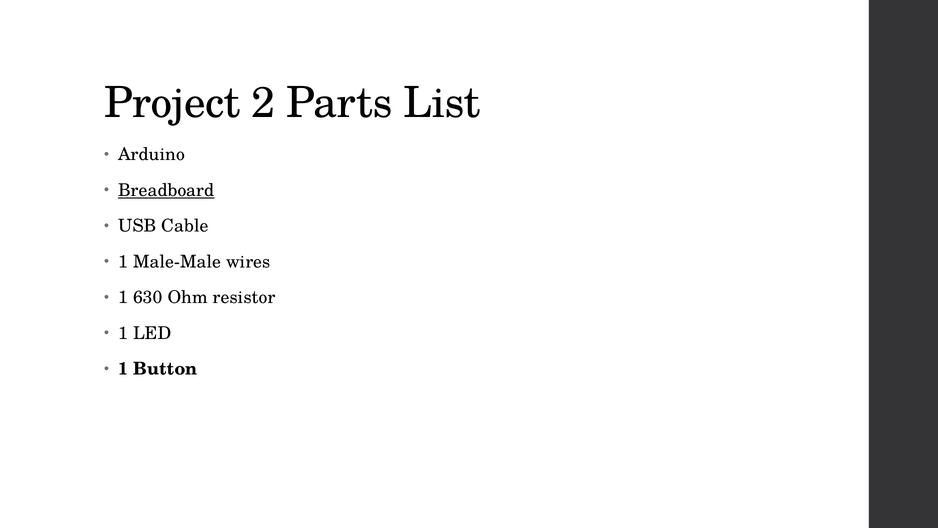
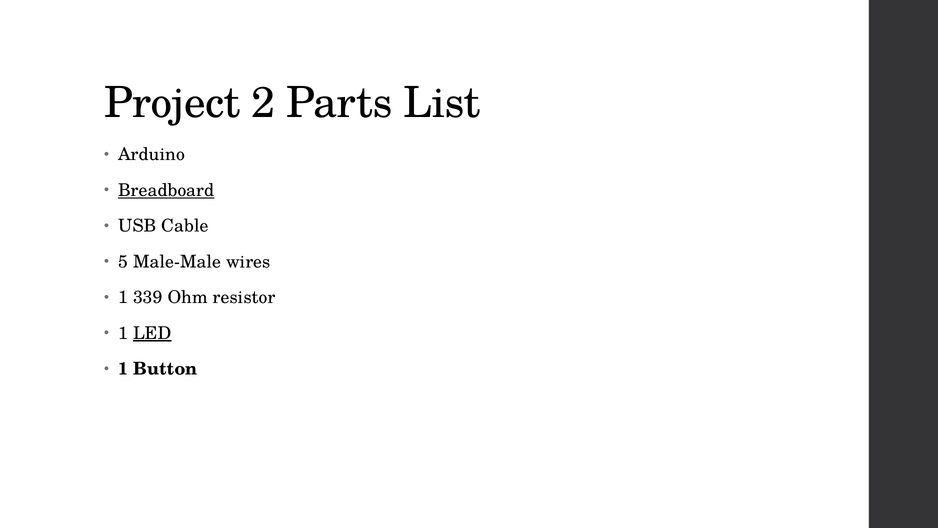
1: 1 -> 5 (123, 262)
630: 630 -> 339 (148, 297)
LED underline: none -> present (152, 333)
